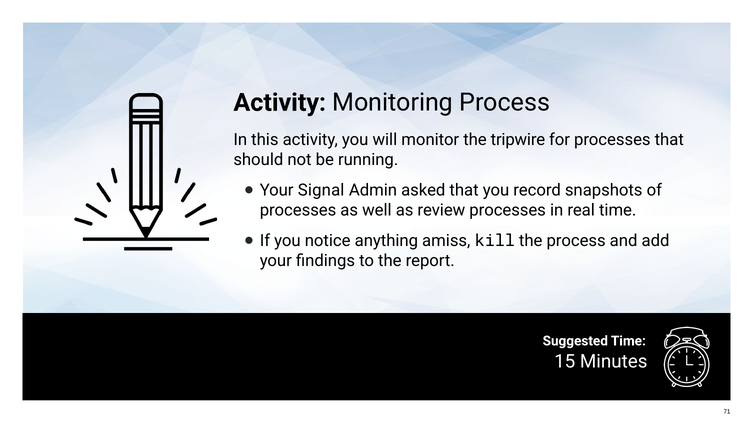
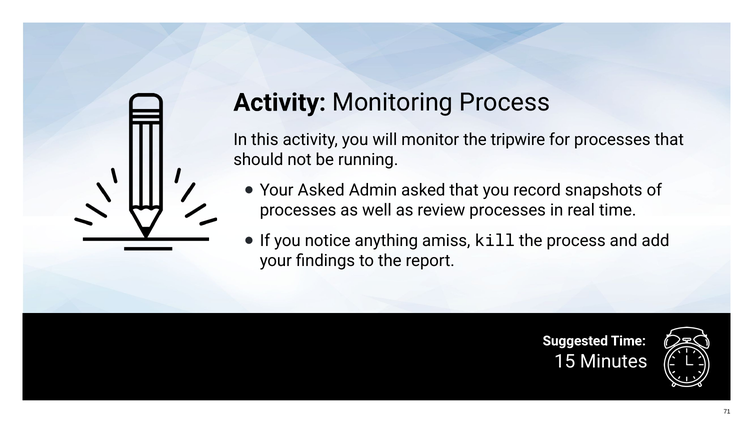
Your Signal: Signal -> Asked (321, 190)
